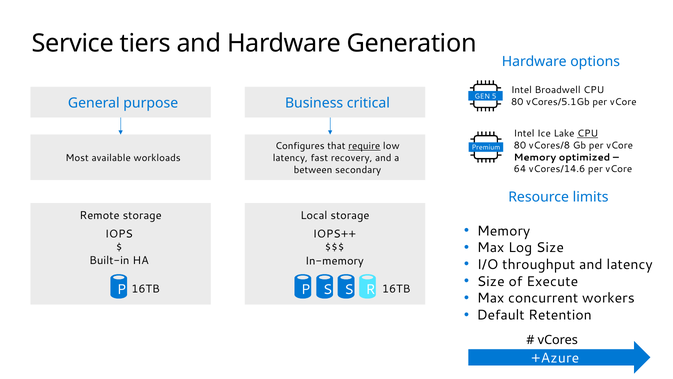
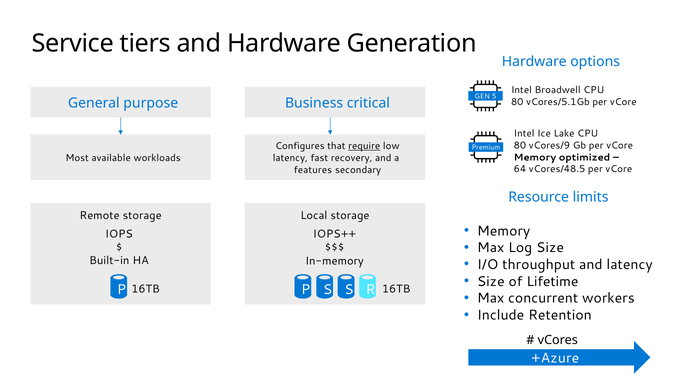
CPU underline: present -> none (588, 134)
vCores/8: vCores/8 -> vCores/9 (549, 145)
vCores/14.6: vCores/14.6 -> vCores/48.5 (557, 169)
between: between -> features (313, 170)
Execute: Execute -> Lifetime (552, 281)
Default: Default -> Include (501, 315)
